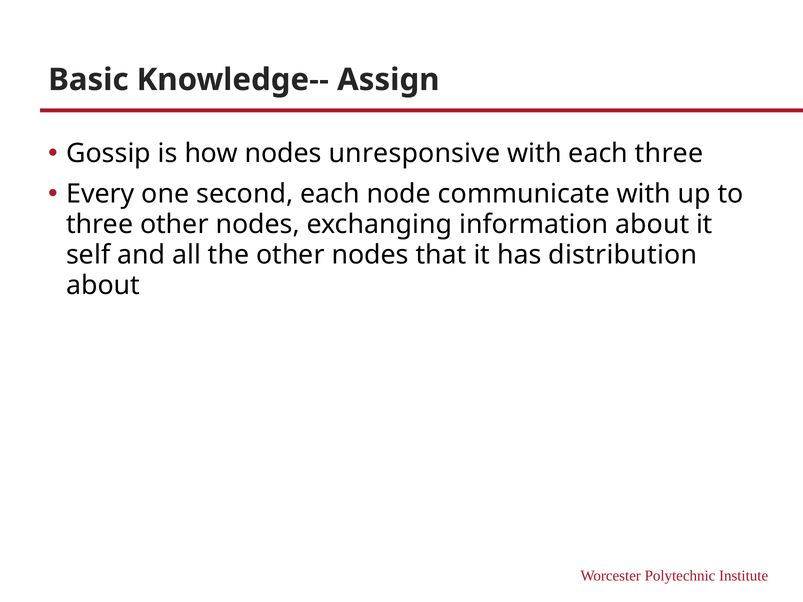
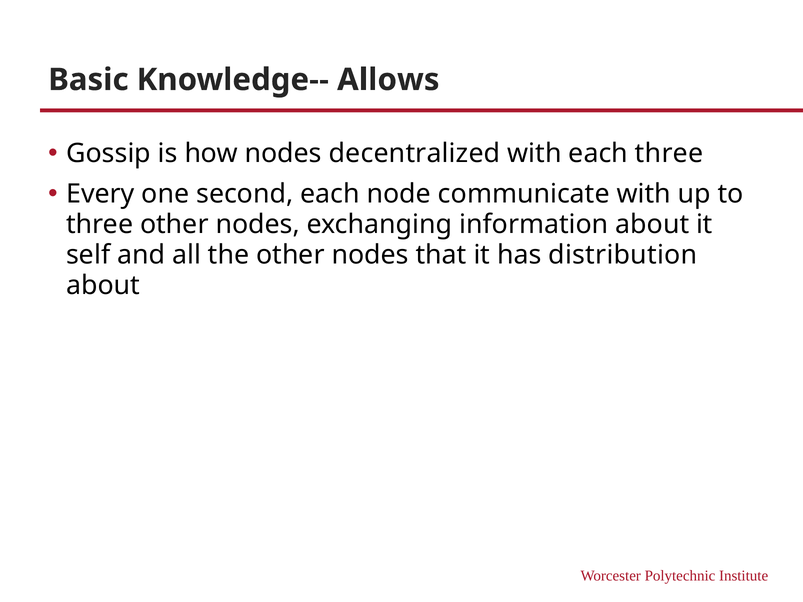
Assign: Assign -> Allows (388, 80)
unresponsive: unresponsive -> decentralized (415, 153)
